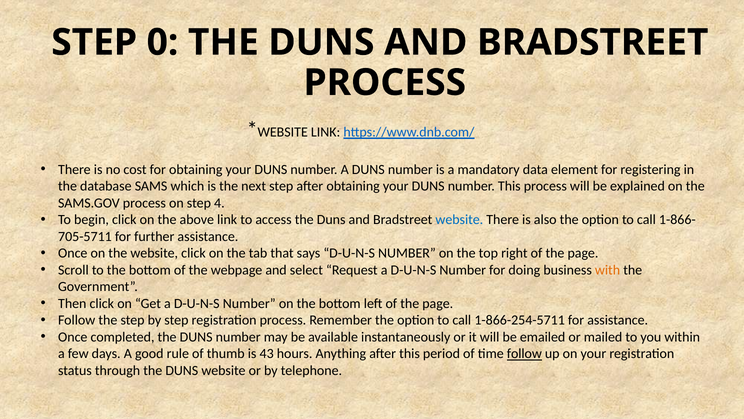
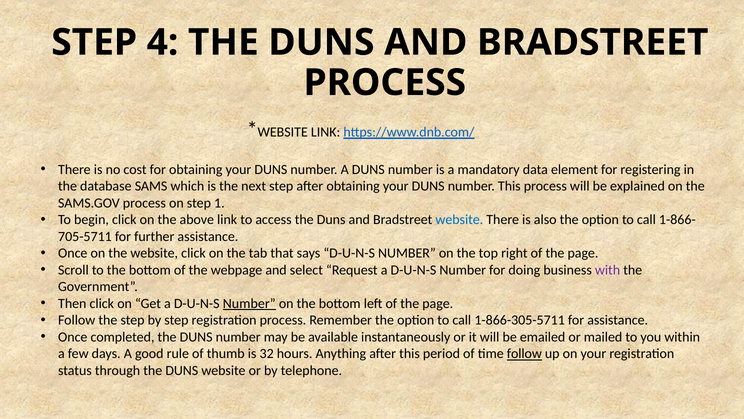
0: 0 -> 4 (163, 42)
4: 4 -> 1 (219, 203)
with colour: orange -> purple (608, 270)
Number underline: none -> present (249, 303)
1-866-254-5711: 1-866-254-5711 -> 1-866-305-5711 (520, 320)
43: 43 -> 32 (267, 353)
